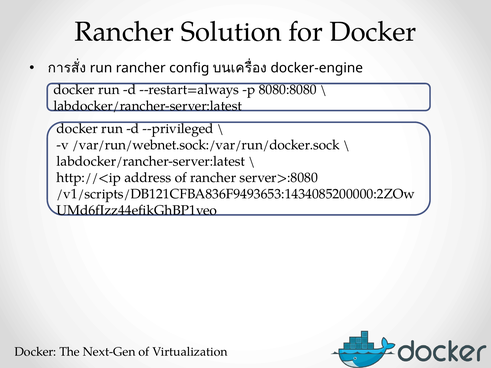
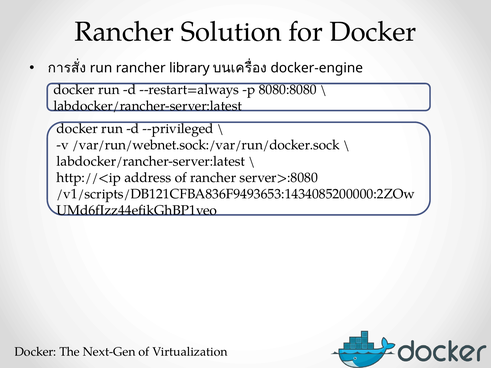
config: config -> library (189, 68)
